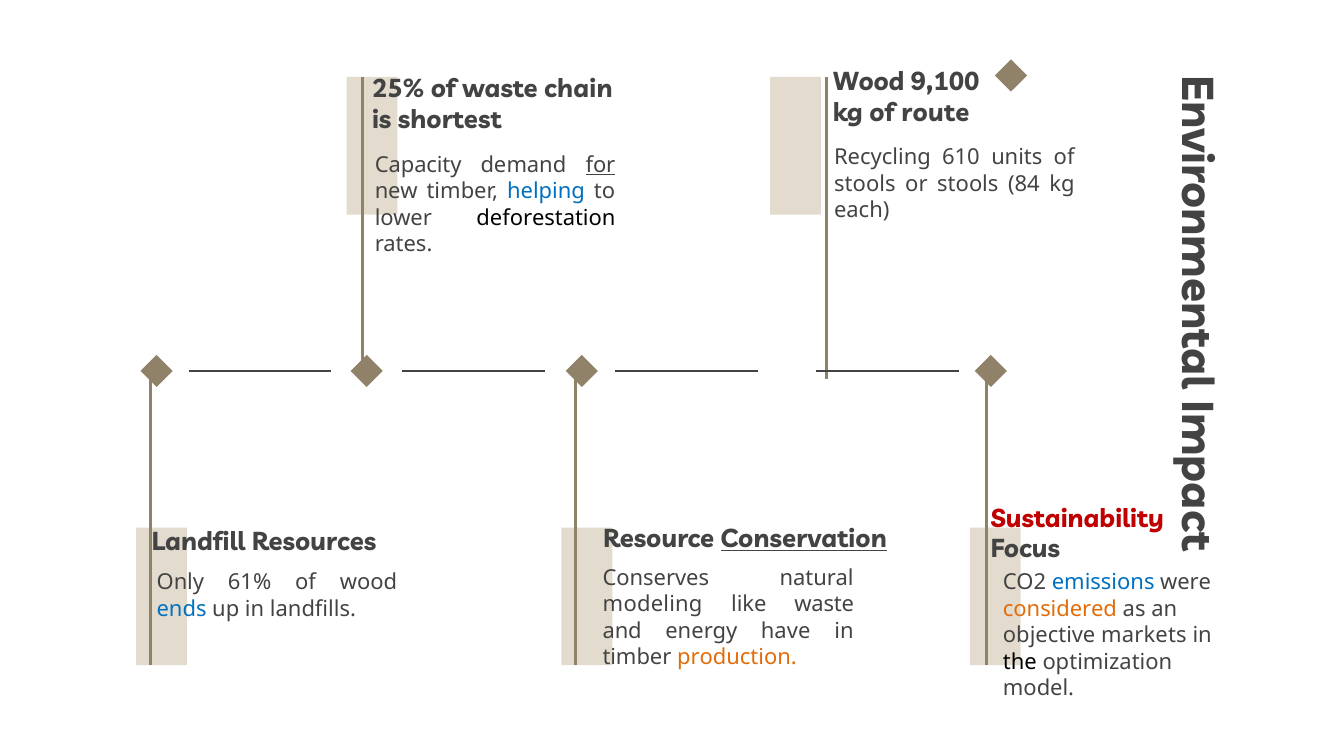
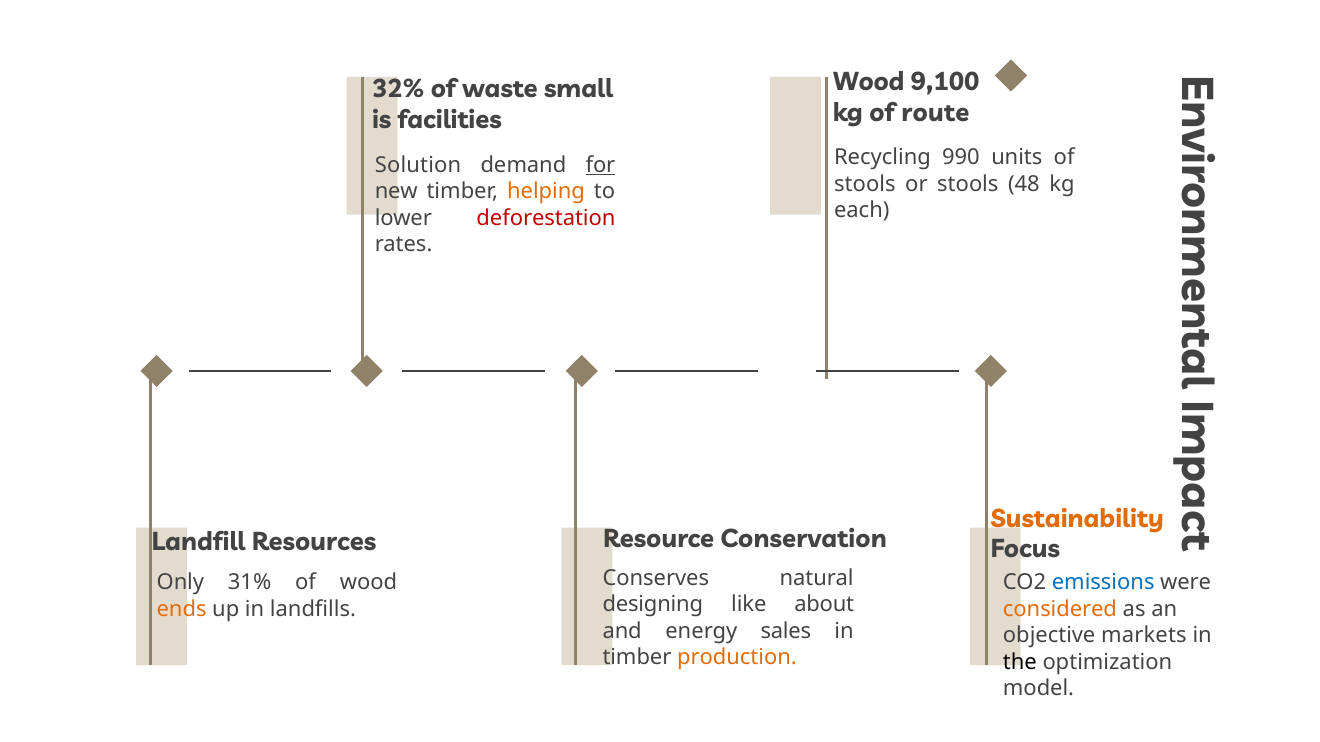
25%: 25% -> 32% (398, 89)
chain: chain -> small (579, 89)
shortest: shortest -> facilities (450, 120)
610: 610 -> 990 (961, 158)
Capacity: Capacity -> Solution (418, 165)
84: 84 -> 48 (1024, 184)
helping colour: blue -> orange (546, 192)
deforestation colour: black -> red (546, 218)
Sustainability colour: red -> orange (1077, 519)
Conservation underline: present -> none (804, 540)
61%: 61% -> 31% (250, 583)
modeling: modeling -> designing (653, 605)
like waste: waste -> about (824, 605)
ends colour: blue -> orange (182, 610)
have: have -> sales (786, 631)
